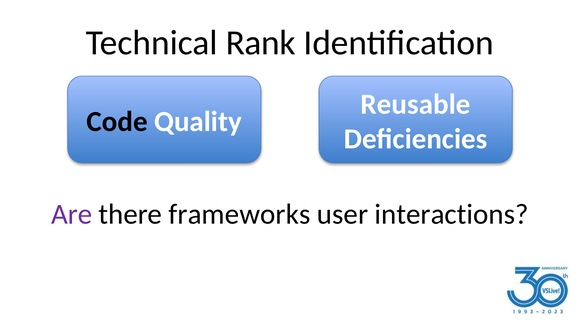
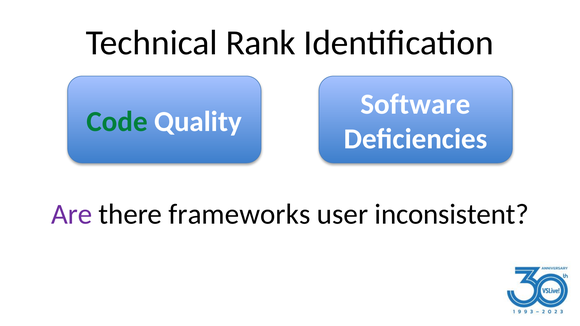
Reusable: Reusable -> Software (416, 104)
Code colour: black -> green (117, 122)
interactions: interactions -> inconsistent (452, 214)
